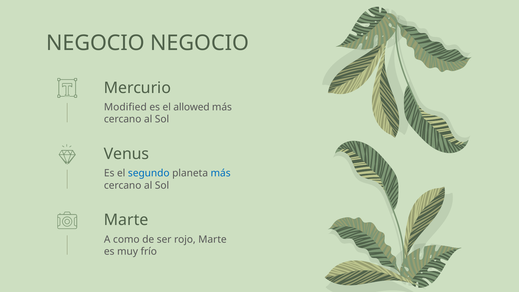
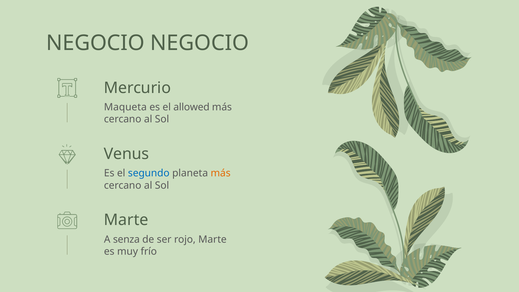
Modified: Modified -> Maqueta (125, 107)
más colour: blue -> orange (221, 173)
como: como -> senza (126, 239)
